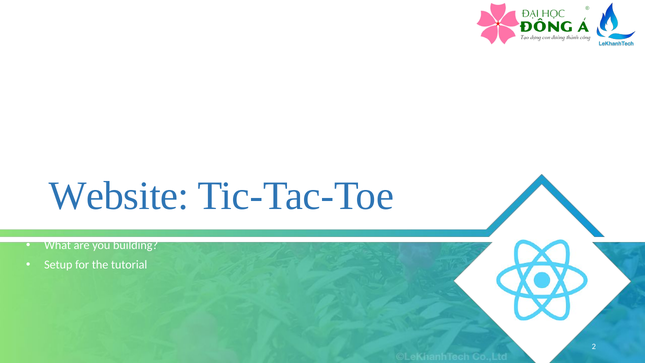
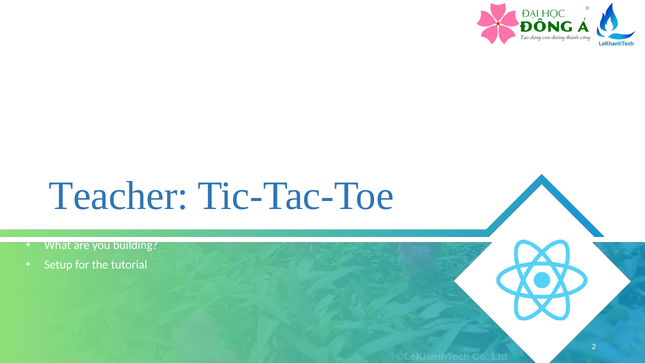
Website: Website -> Teacher (119, 196)
